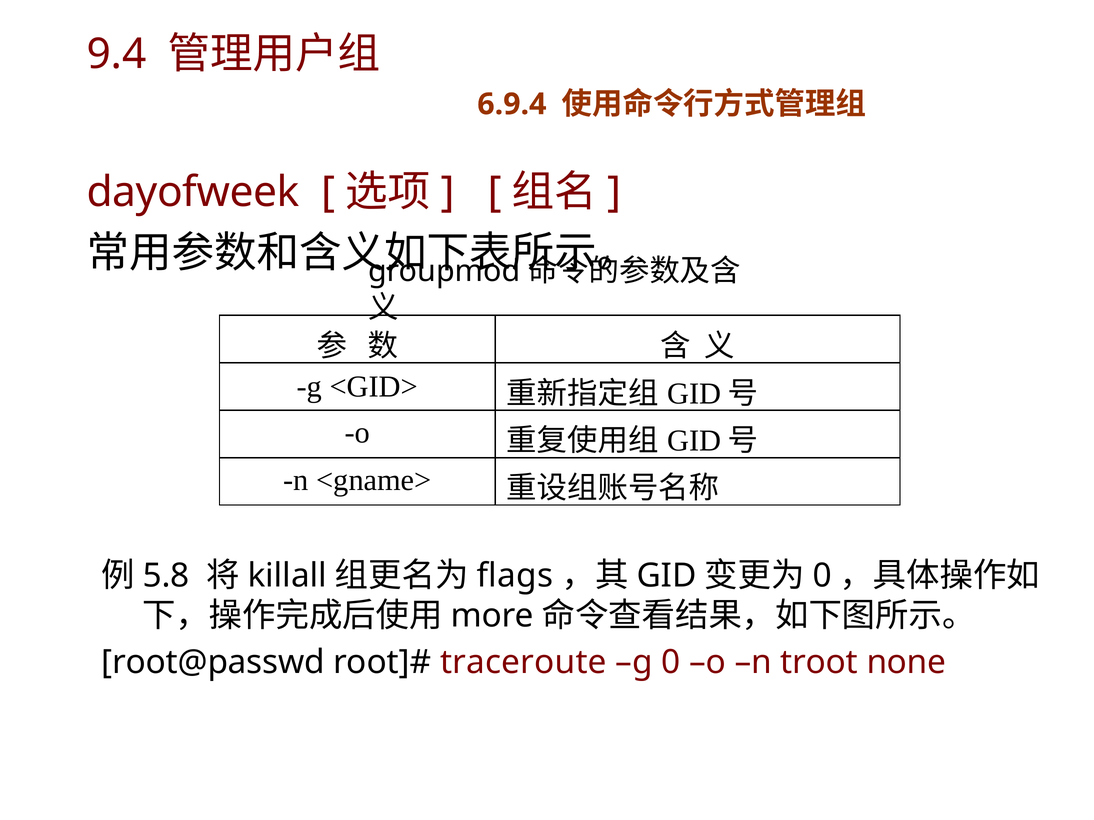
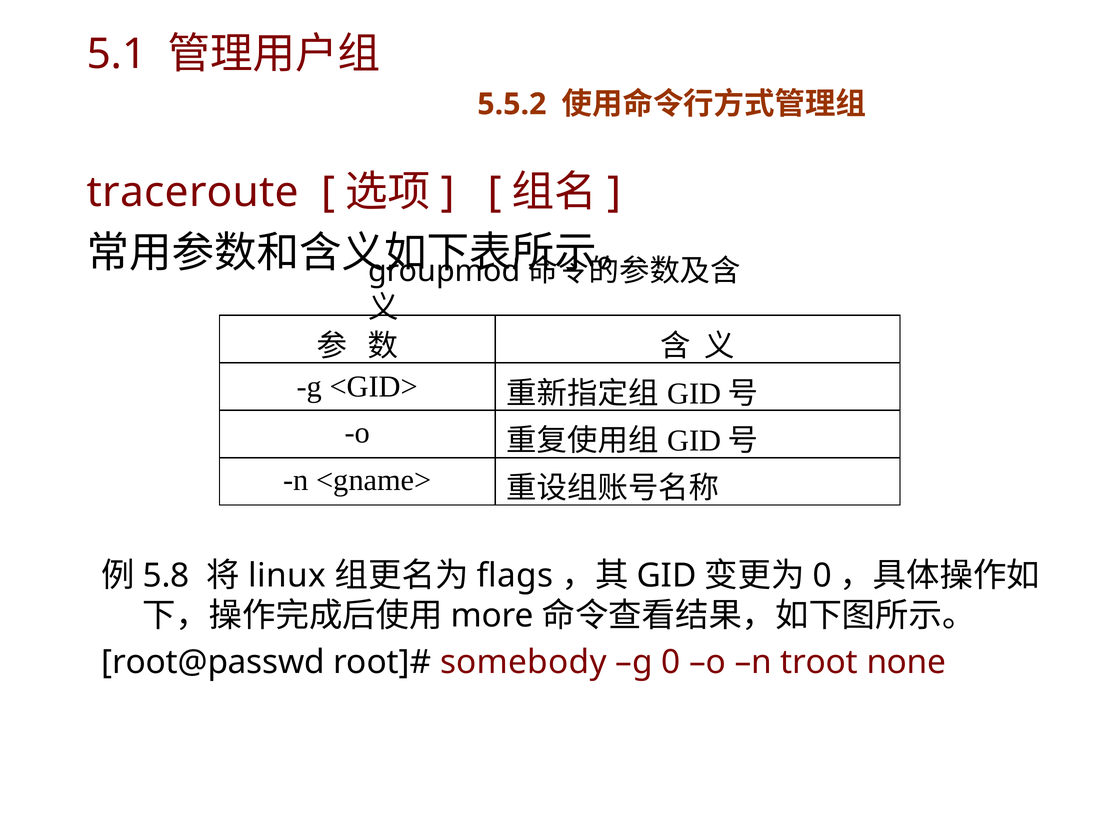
9.4: 9.4 -> 5.1 (117, 54)
6.9.4: 6.9.4 -> 5.5.2 (512, 104)
dayofweek: dayofweek -> traceroute (193, 192)
killall: killall -> linux (287, 576)
traceroute: traceroute -> somebody (523, 663)
